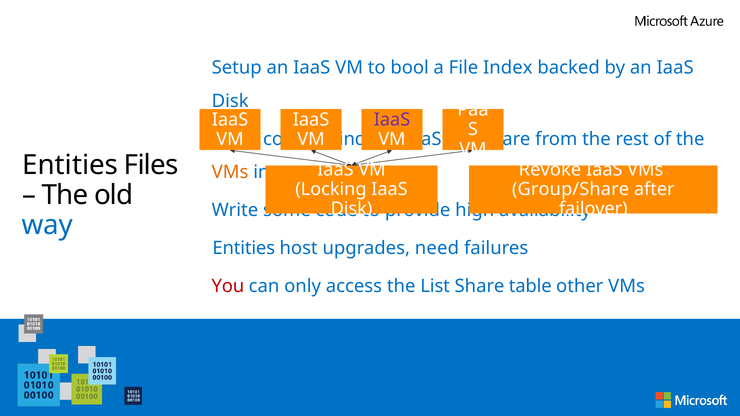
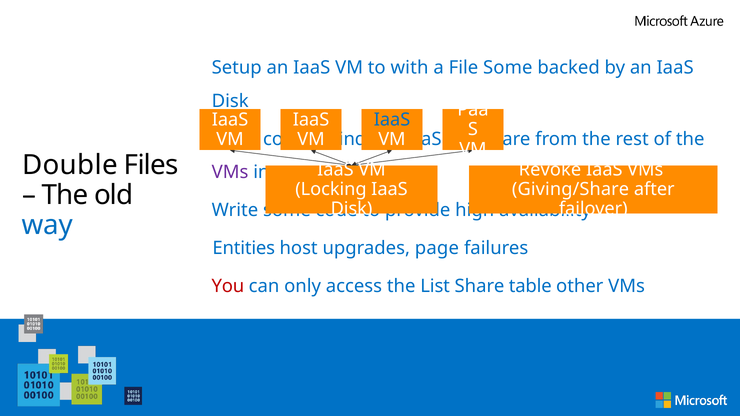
bool: bool -> with (409, 68)
File Index: Index -> Some (508, 68)
IaaS colour: purple -> blue (392, 120)
Entities: Entities -> Double (70, 165)
VMs colour: orange -> purple (230, 172)
Group/Share: Group/Share -> Giving/Share (571, 189)
need: need -> page (437, 248)
